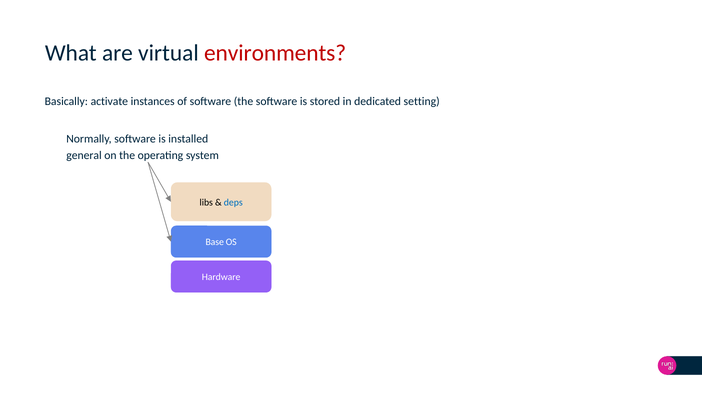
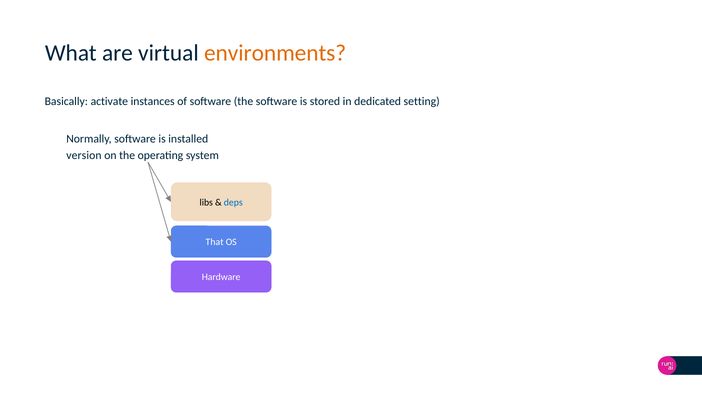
environments colour: red -> orange (275, 53)
general: general -> version (84, 155)
Base: Base -> That (215, 242)
